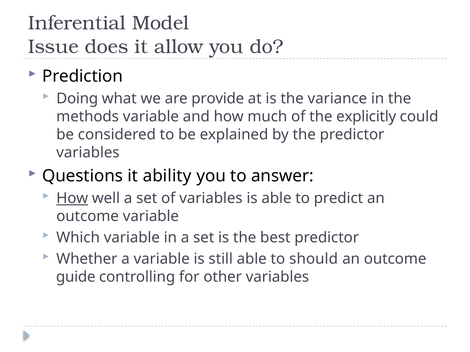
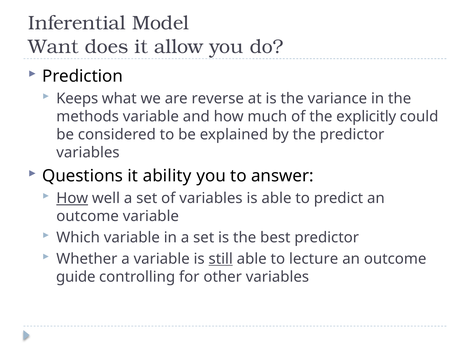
Issue: Issue -> Want (53, 47)
Doing: Doing -> Keeps (77, 99)
provide: provide -> reverse (218, 99)
still underline: none -> present (221, 259)
should: should -> lecture (314, 259)
